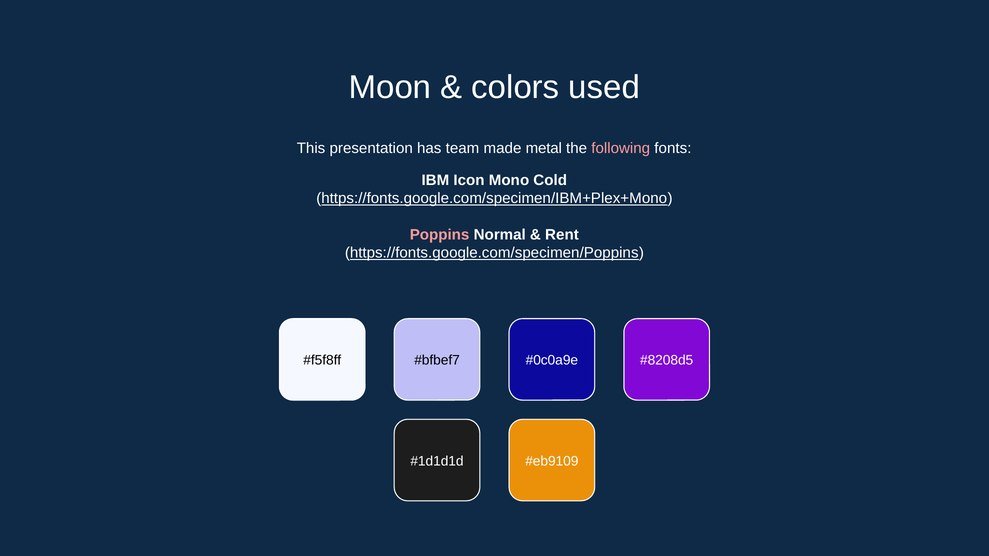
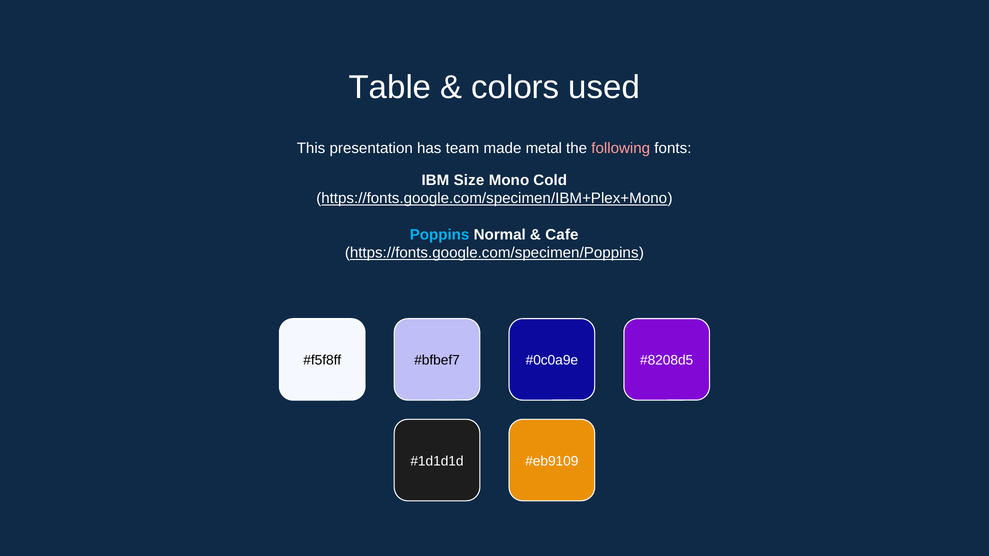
Moon: Moon -> Table (390, 87)
Icon: Icon -> Size (469, 180)
Poppins colour: pink -> light blue (440, 235)
Rent: Rent -> Cafe (562, 235)
